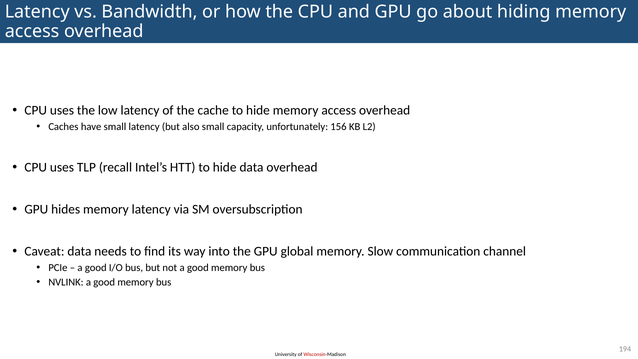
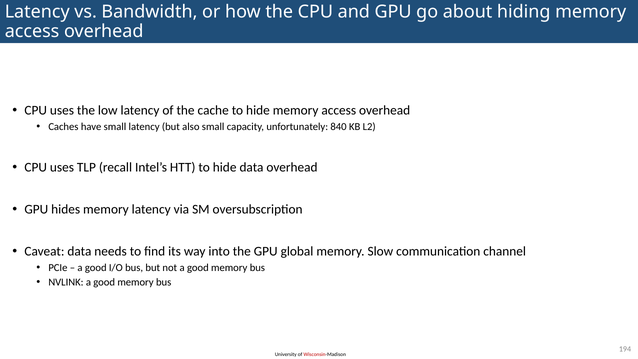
156: 156 -> 840 (339, 127)
